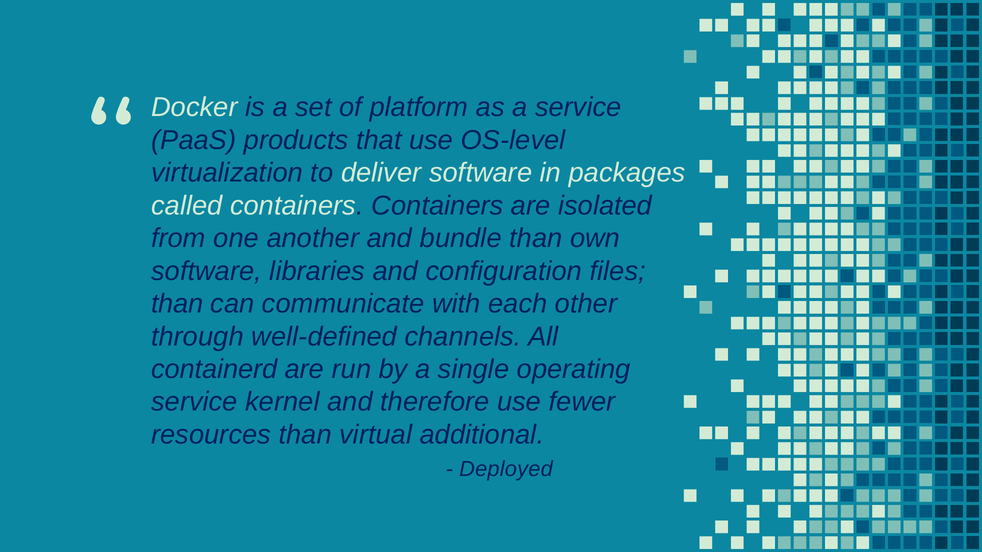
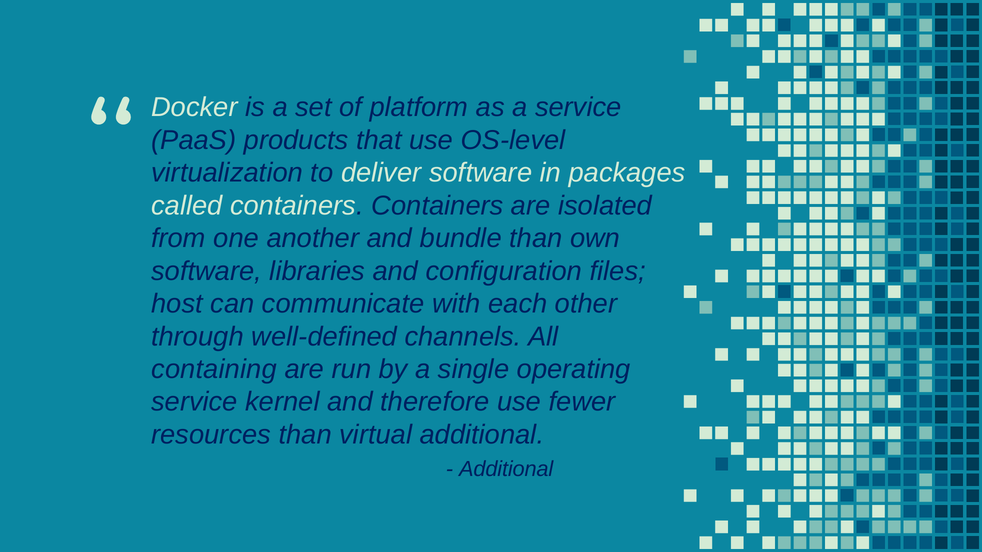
than: than -> host (177, 304)
containerd: containerd -> containing (214, 369)
Deployed: Deployed -> Additional (506, 470)
